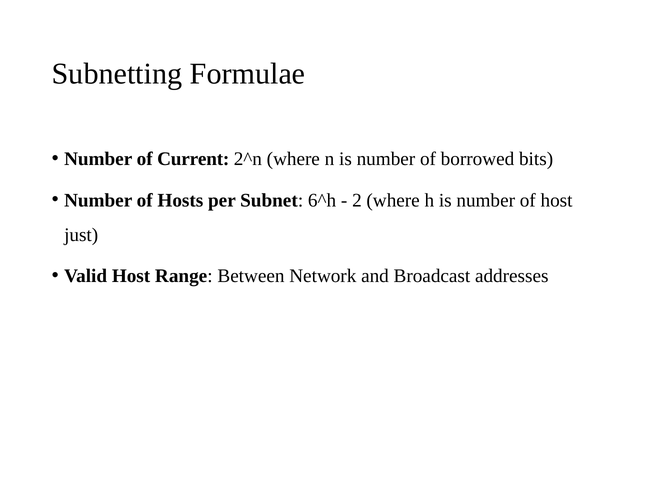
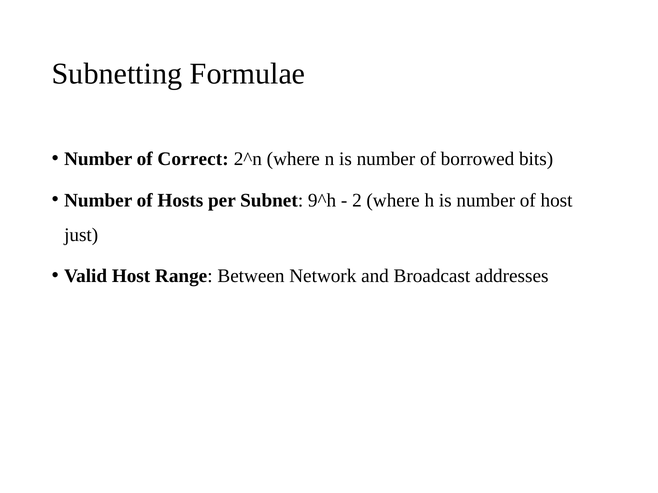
Current: Current -> Correct (193, 159)
6^h: 6^h -> 9^h (322, 200)
